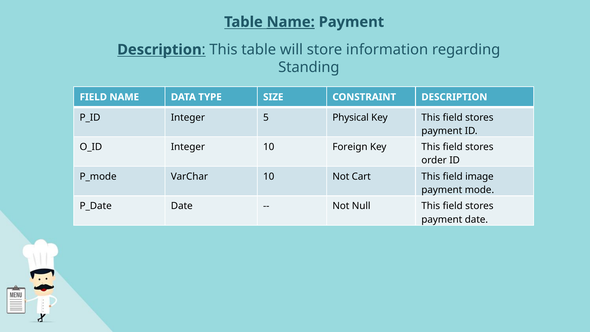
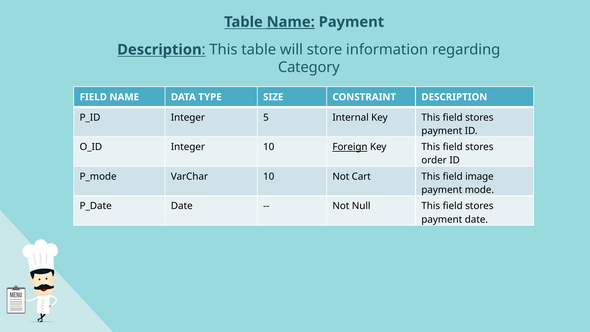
Standing: Standing -> Category (309, 67)
Physical: Physical -> Internal (351, 117)
Foreign underline: none -> present (350, 147)
